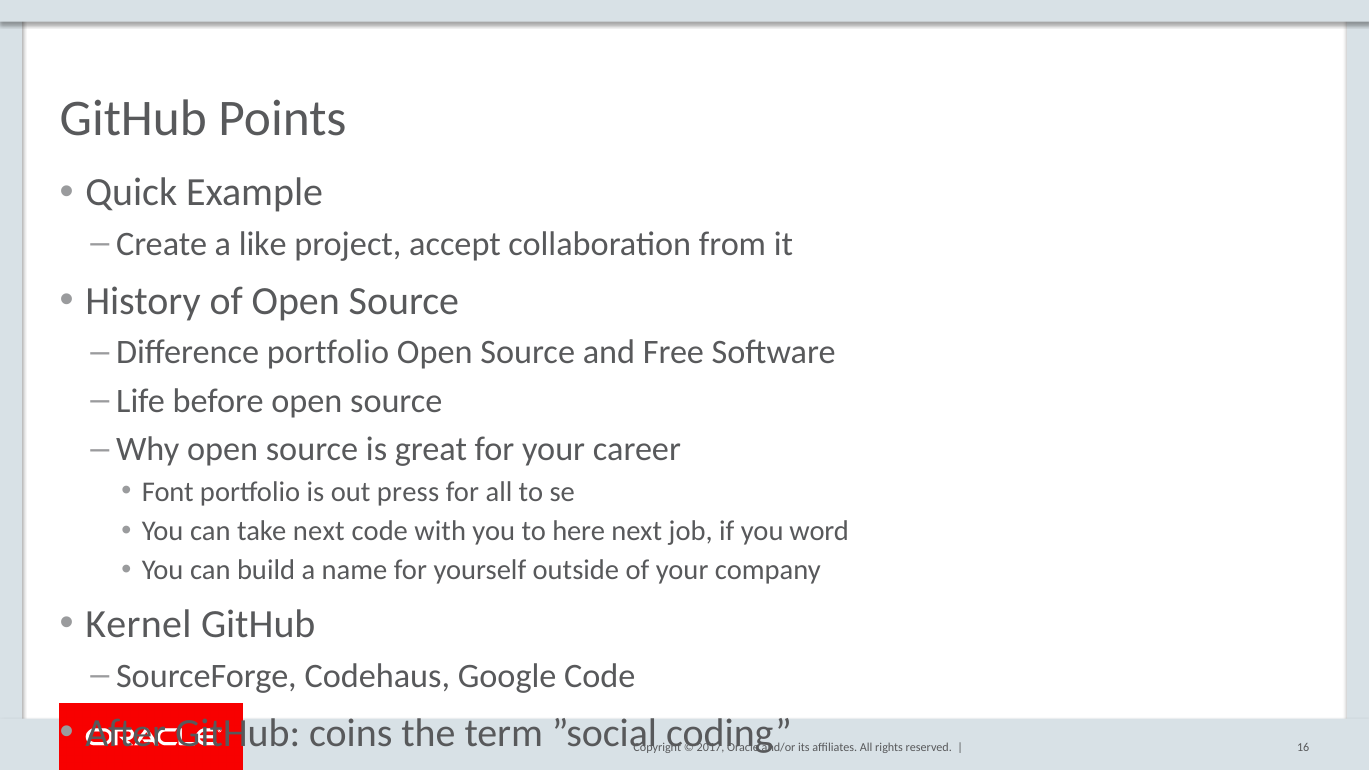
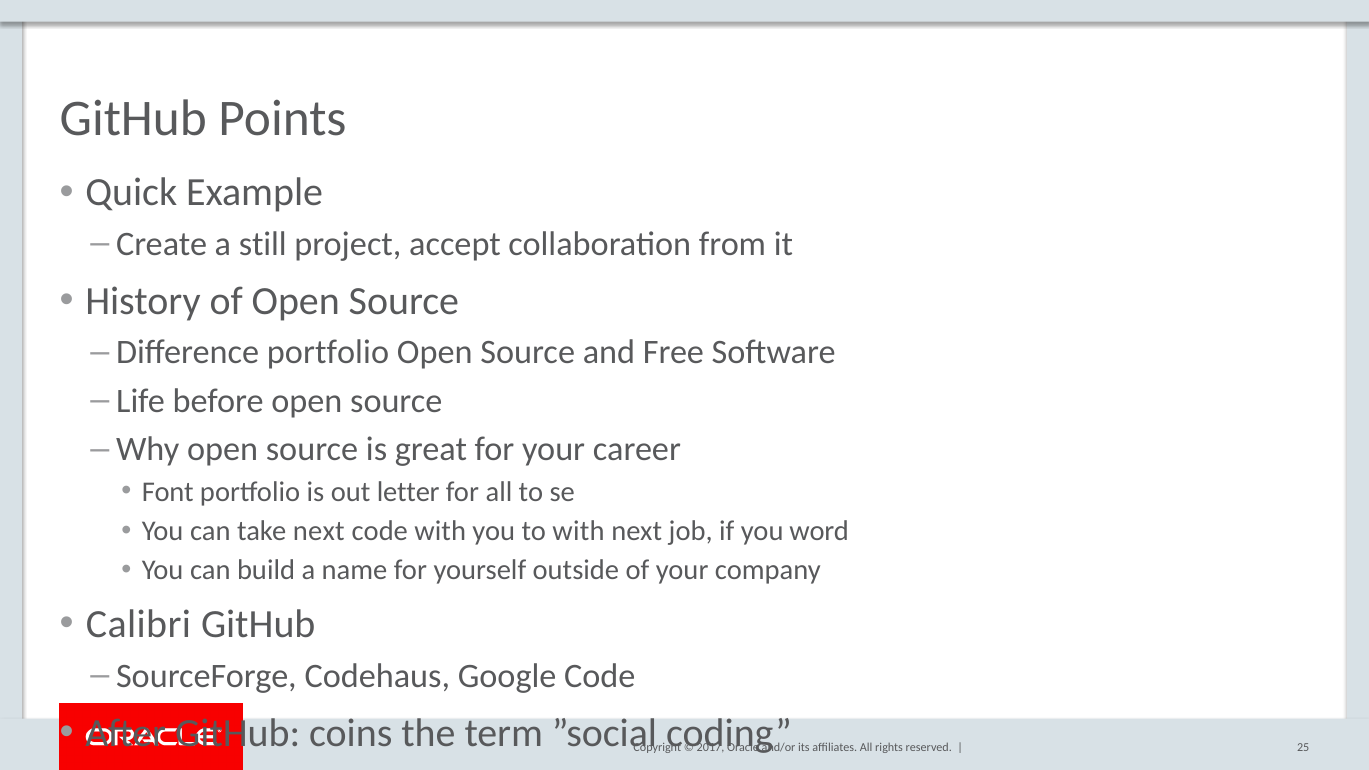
a like: like -> still (263, 244)
press: press -> letter (408, 492)
to here: here -> with (579, 531)
Kernel: Kernel -> Calibri (138, 625)
16: 16 -> 25 (1303, 747)
